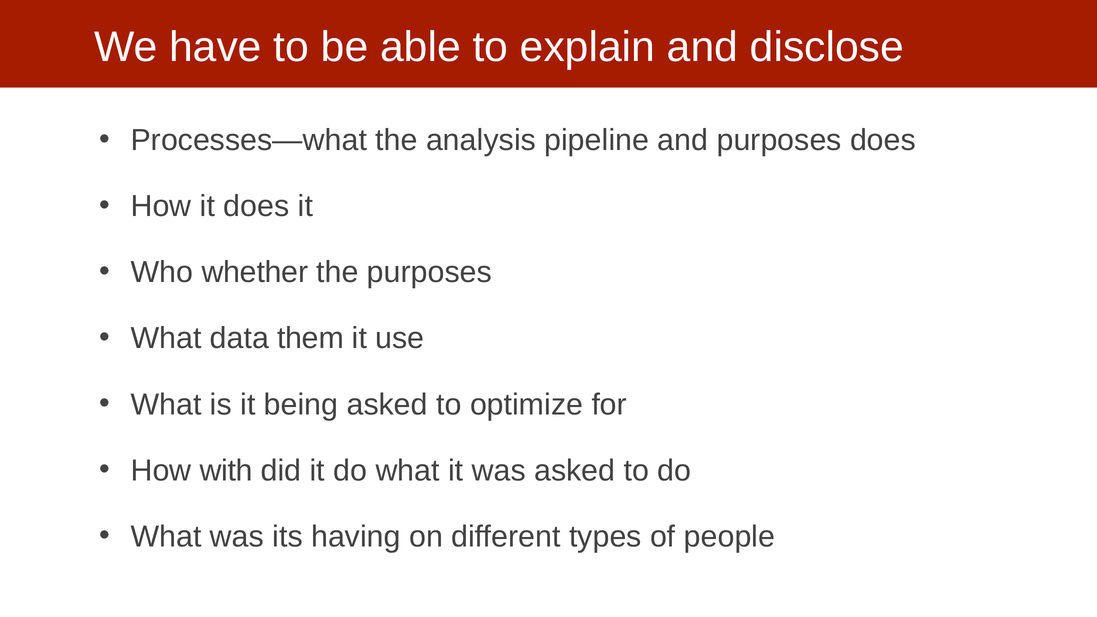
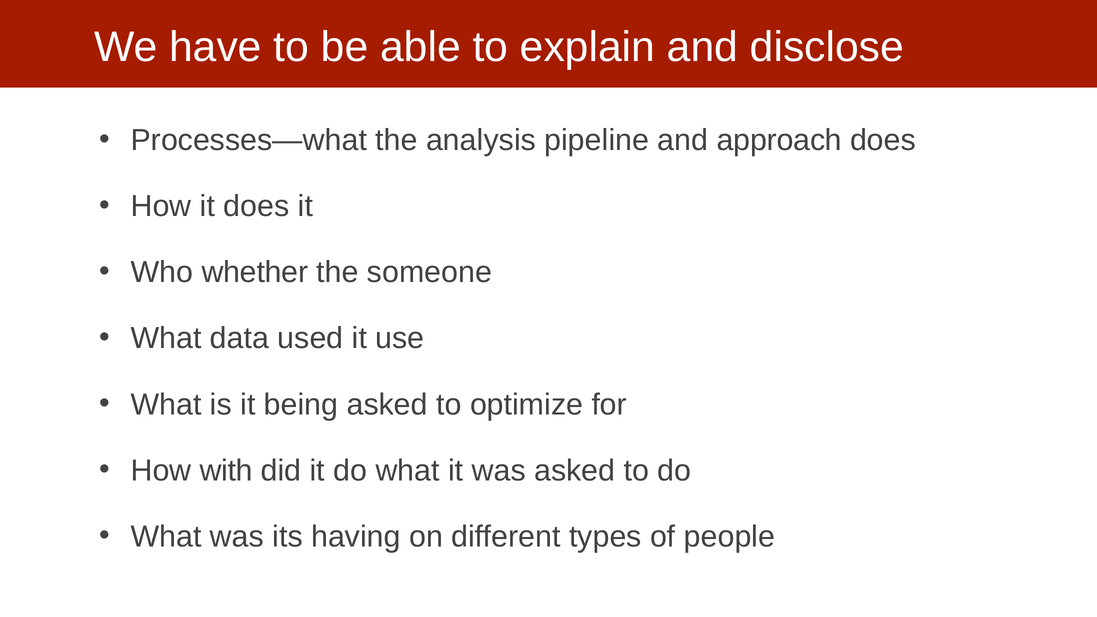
and purposes: purposes -> approach (779, 140)
the purposes: purposes -> someone (429, 272)
them: them -> used (310, 339)
